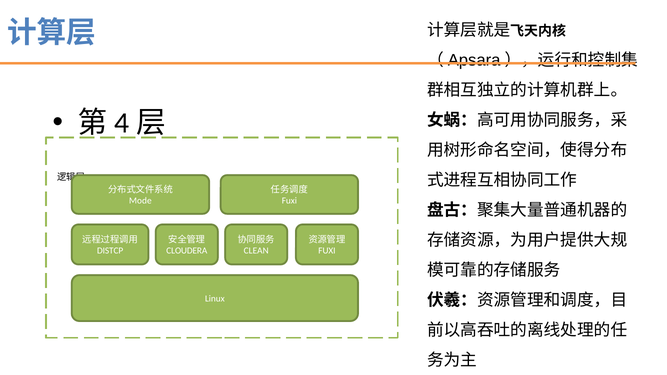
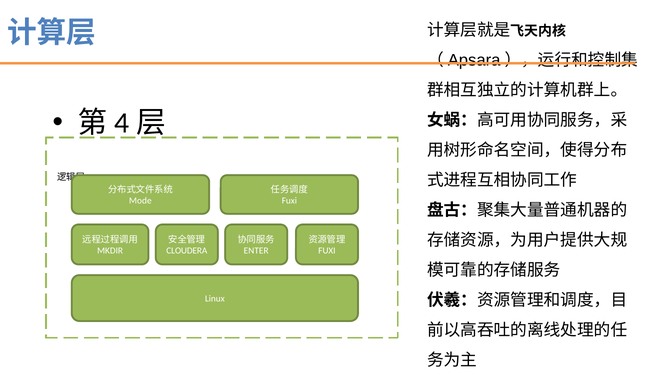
DISTCP: DISTCP -> MKDIR (110, 251)
CLEAN: CLEAN -> ENTER (256, 251)
